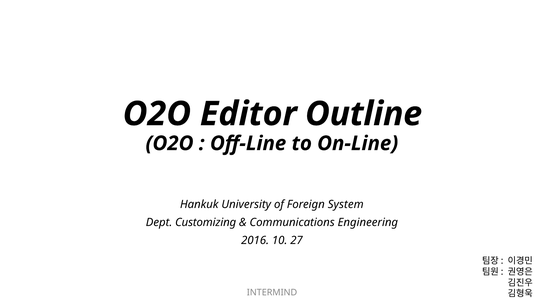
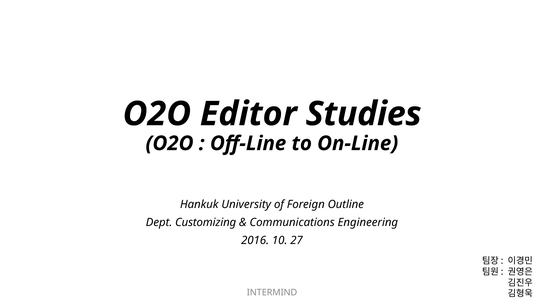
Outline: Outline -> Studies (364, 114)
System: System -> Outline (346, 205)
